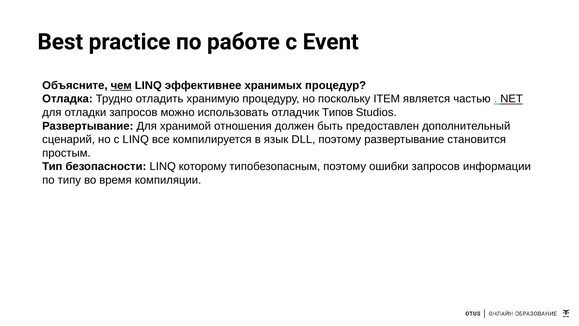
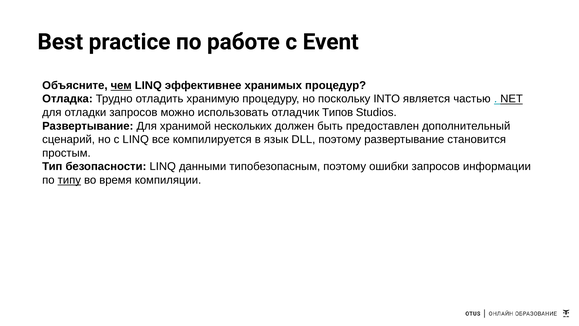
ITEM: ITEM -> INTO (387, 99)
отношения: отношения -> нескольких (243, 126)
которому: которому -> данными (203, 166)
типу underline: none -> present (69, 180)
